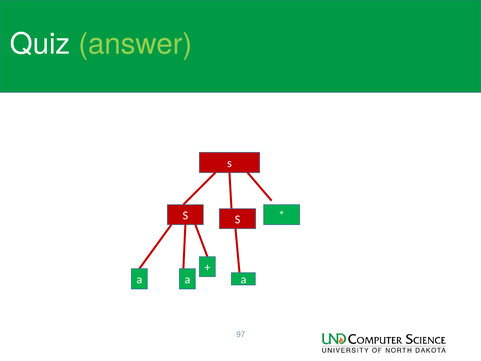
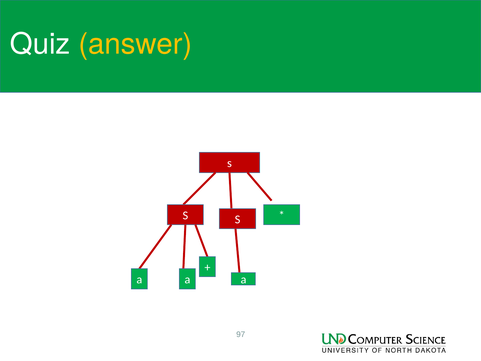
answer colour: light green -> yellow (135, 44)
